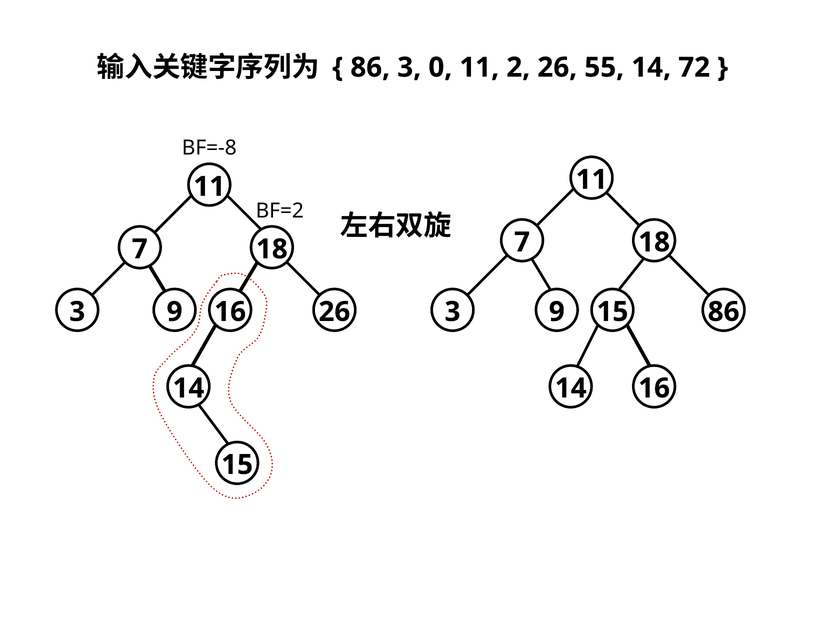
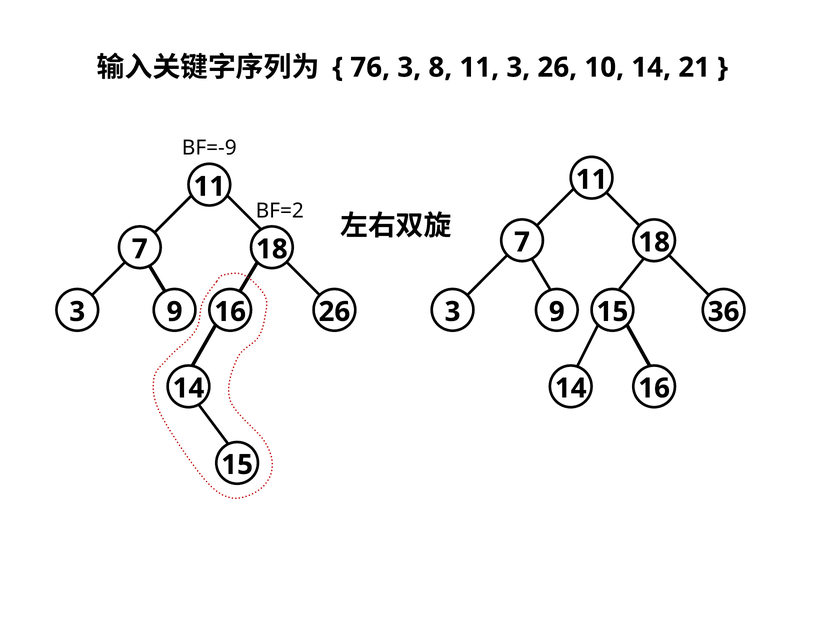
86: 86 -> 76 (370, 67)
0: 0 -> 8 (440, 67)
11 2: 2 -> 3 (518, 67)
55: 55 -> 10 (604, 67)
72: 72 -> 21 (694, 67)
BF=-8: BF=-8 -> BF=-9 (209, 148)
26 86: 86 -> 36 (724, 312)
